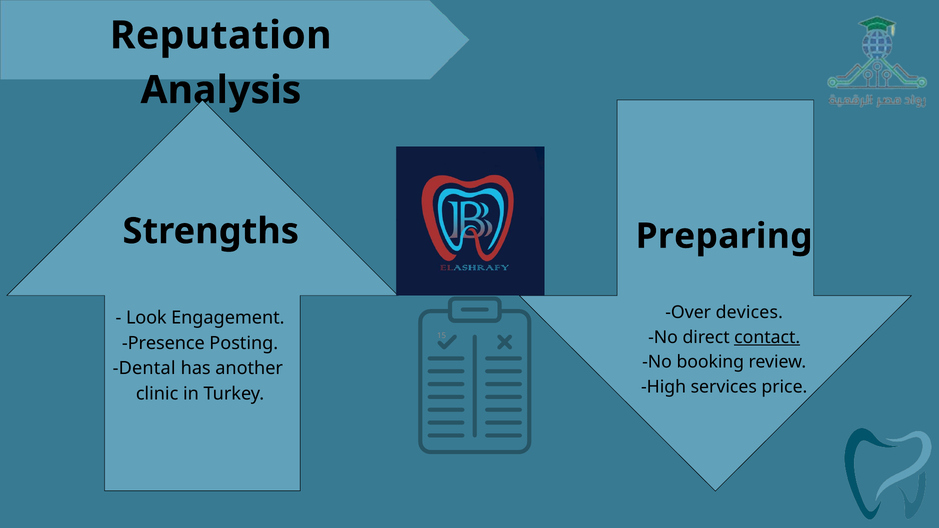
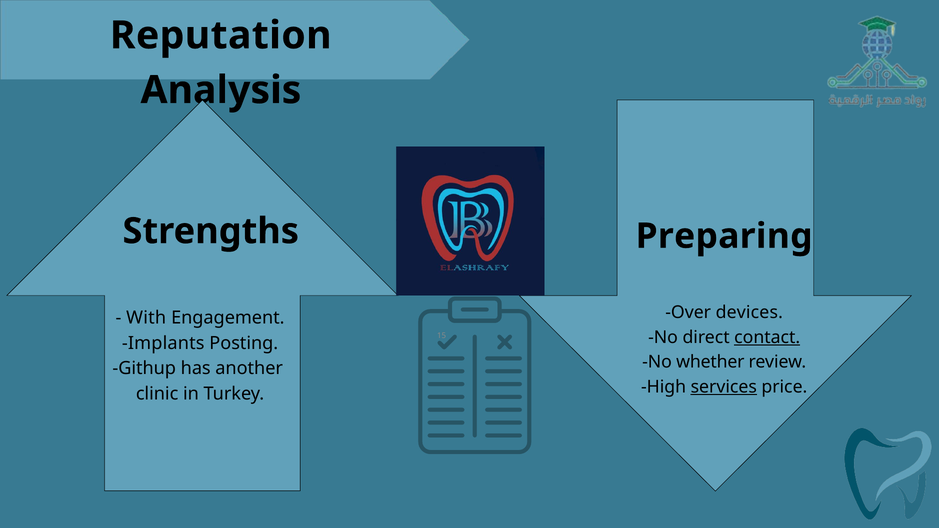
Look: Look -> With (146, 318)
Presence: Presence -> Implants (163, 343)
booking: booking -> whether (710, 362)
Dental: Dental -> Githup (144, 369)
services underline: none -> present (724, 387)
